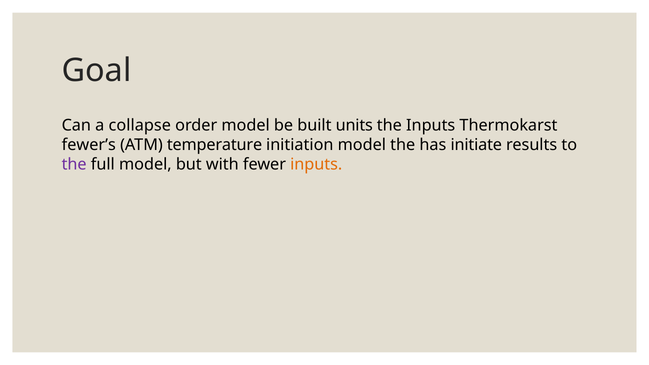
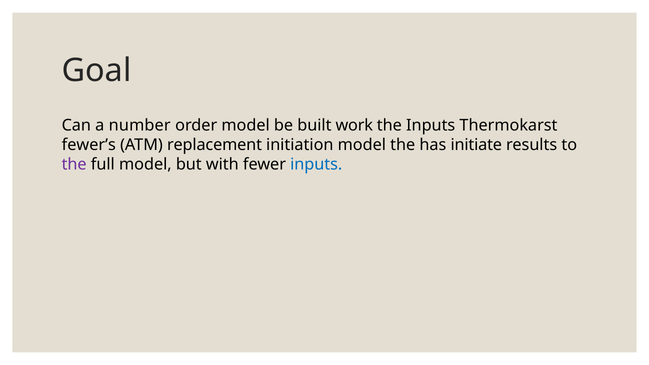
collapse: collapse -> number (140, 125)
units: units -> work (354, 125)
temperature: temperature -> replacement (215, 145)
inputs colour: orange -> blue (316, 164)
